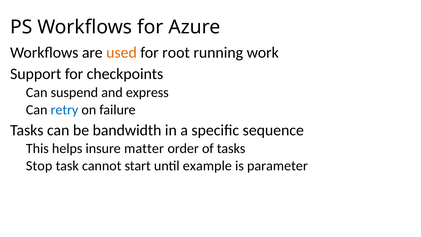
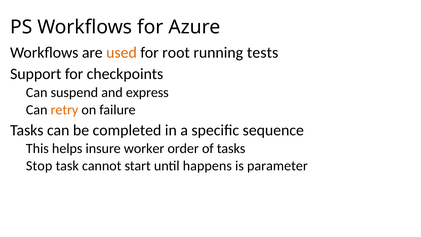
work: work -> tests (263, 53)
retry colour: blue -> orange (64, 110)
bandwidth: bandwidth -> completed (127, 130)
matter: matter -> worker (144, 148)
example: example -> happens (207, 166)
